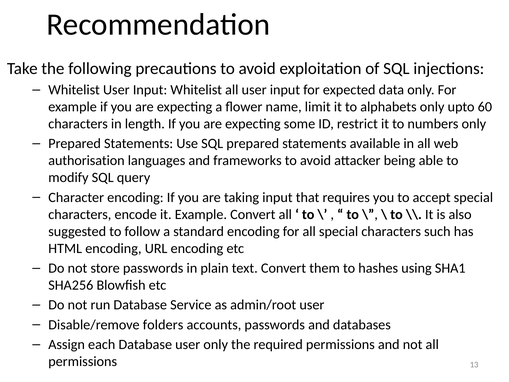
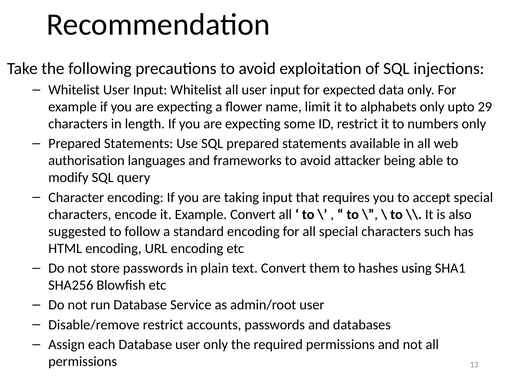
60: 60 -> 29 (485, 107)
Disable/remove folders: folders -> restrict (163, 325)
